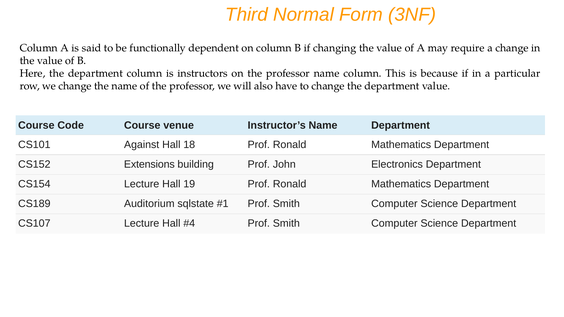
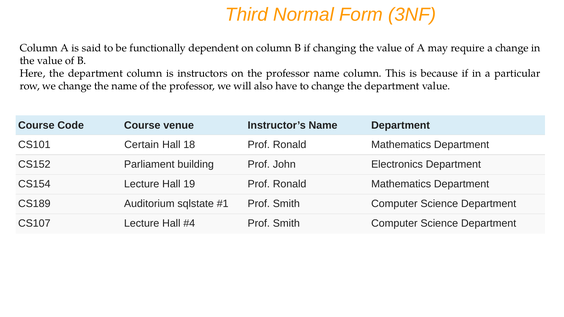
Against: Against -> Certain (142, 145)
Extensions: Extensions -> Parliament (149, 164)
